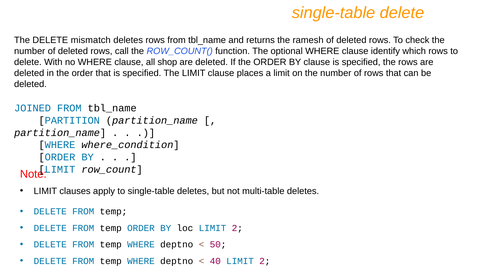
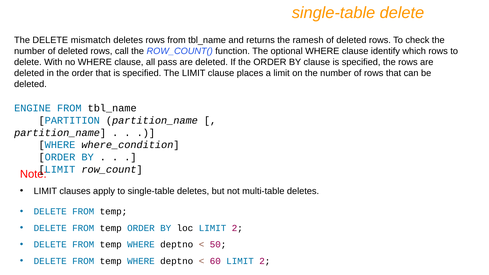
shop: shop -> pass (167, 62)
JOINED: JOINED -> ENGINE (33, 108)
40: 40 -> 60 (215, 261)
